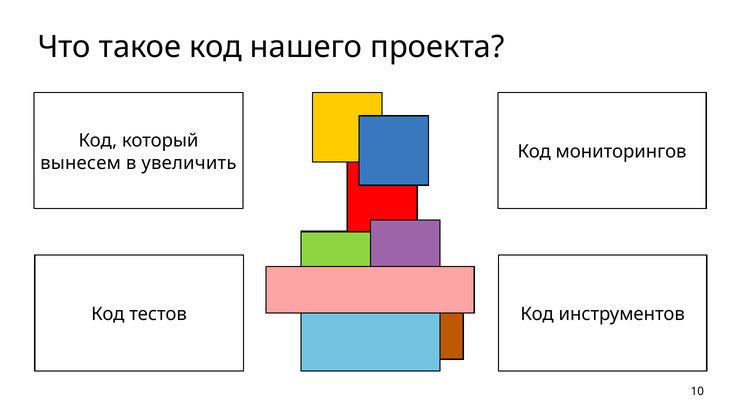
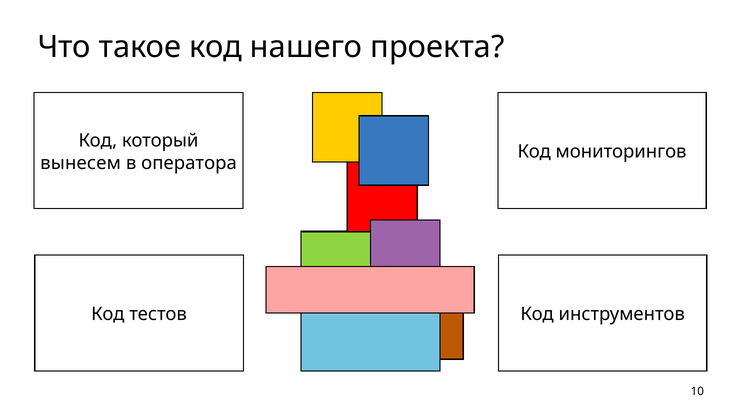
увеличить: увеличить -> оператора (189, 163)
